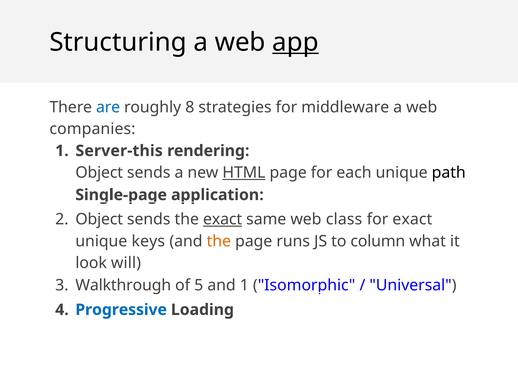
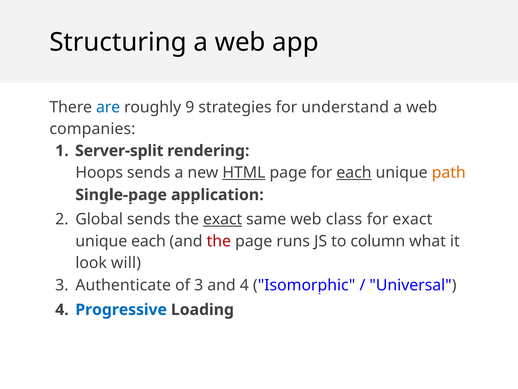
app underline: present -> none (295, 42)
8: 8 -> 9 (190, 107)
middleware: middleware -> understand (345, 107)
Server-this: Server-this -> Server-split (119, 151)
Object: Object -> Hoops (99, 172)
each underline: none -> present (354, 172)
path colour: black -> orange (449, 172)
2 Object: Object -> Global (99, 219)
unique keys: keys -> each (148, 241)
the colour: orange -> red (219, 241)
Walkthrough: Walkthrough -> Authenticate (123, 285)
of 5: 5 -> 3 (199, 285)
and 1: 1 -> 4 (244, 285)
